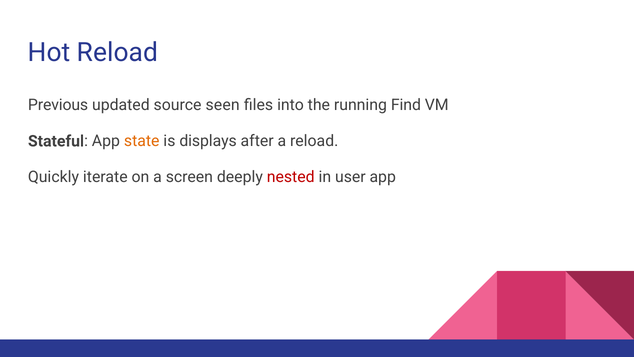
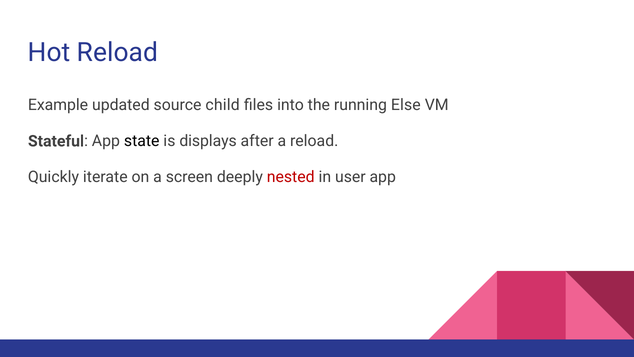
Previous: Previous -> Example (58, 105)
seen: seen -> child (223, 105)
Find: Find -> Else (406, 105)
state colour: orange -> black (142, 141)
